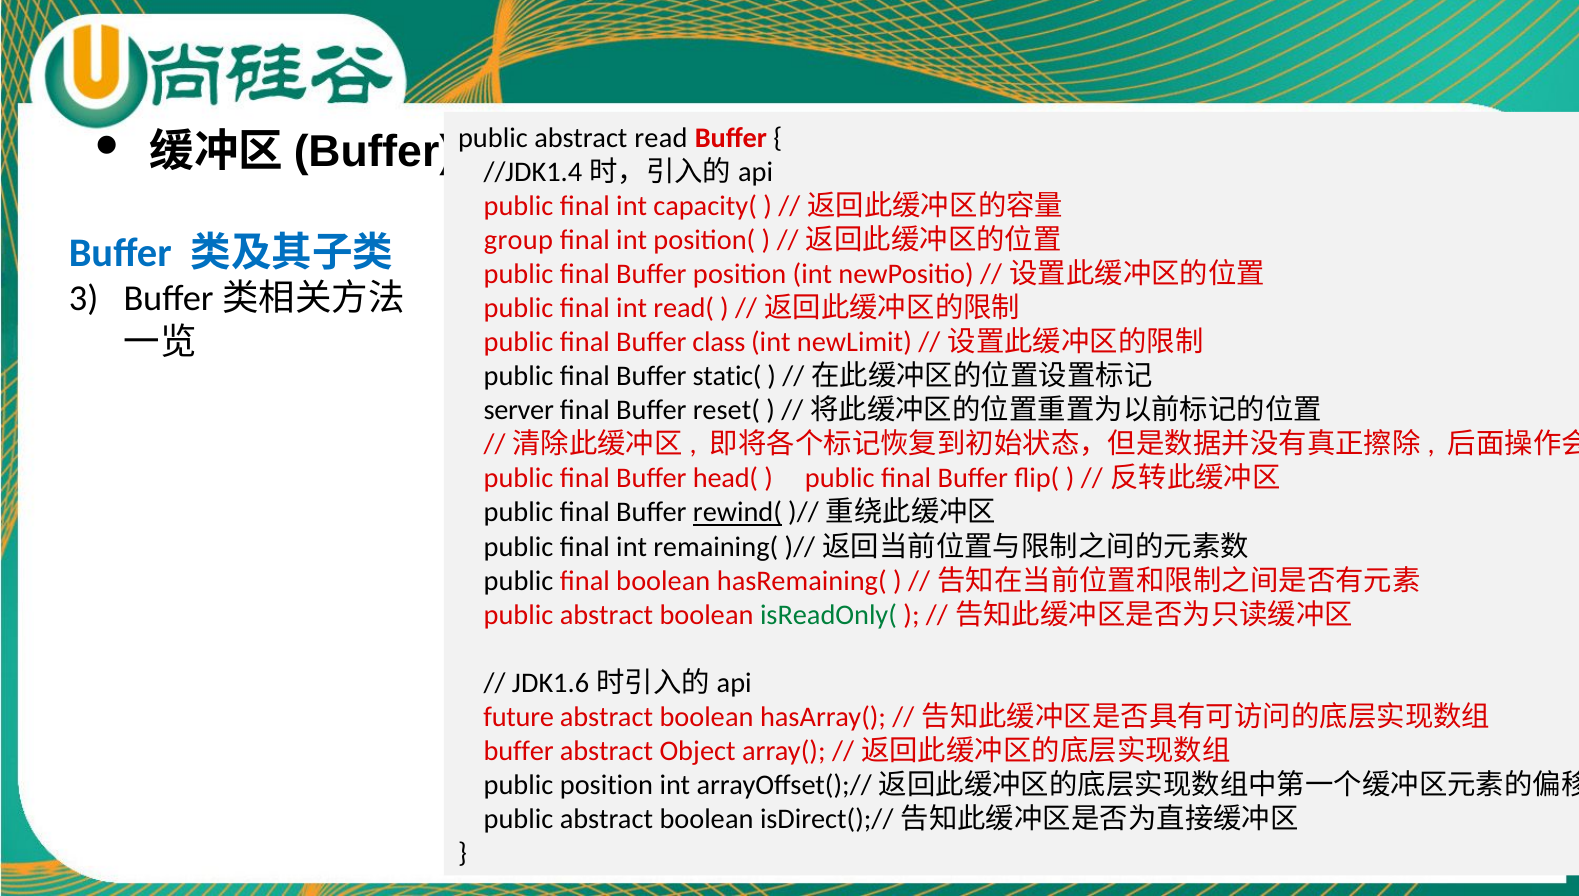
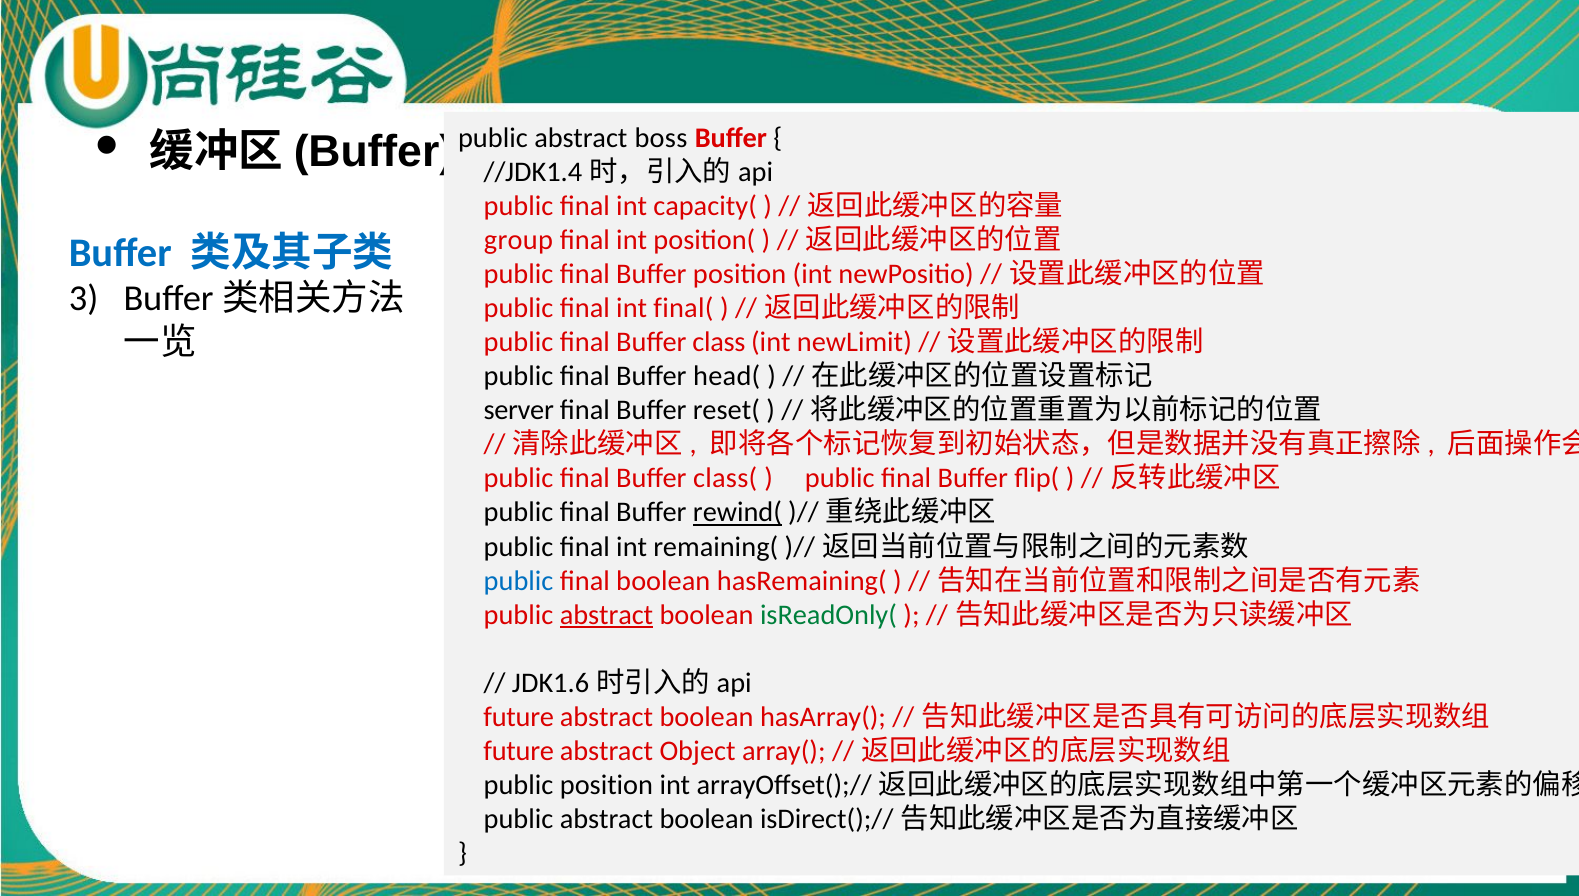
read: read -> boss (661, 138)
read(: read( -> final( (683, 308)
static(: static( -> head( (727, 376)
head(: head( -> class( (725, 478)
public colour: black -> blue (519, 581)
abstract underline: none -> present (606, 615)
buffer: buffer -> future (519, 751)
